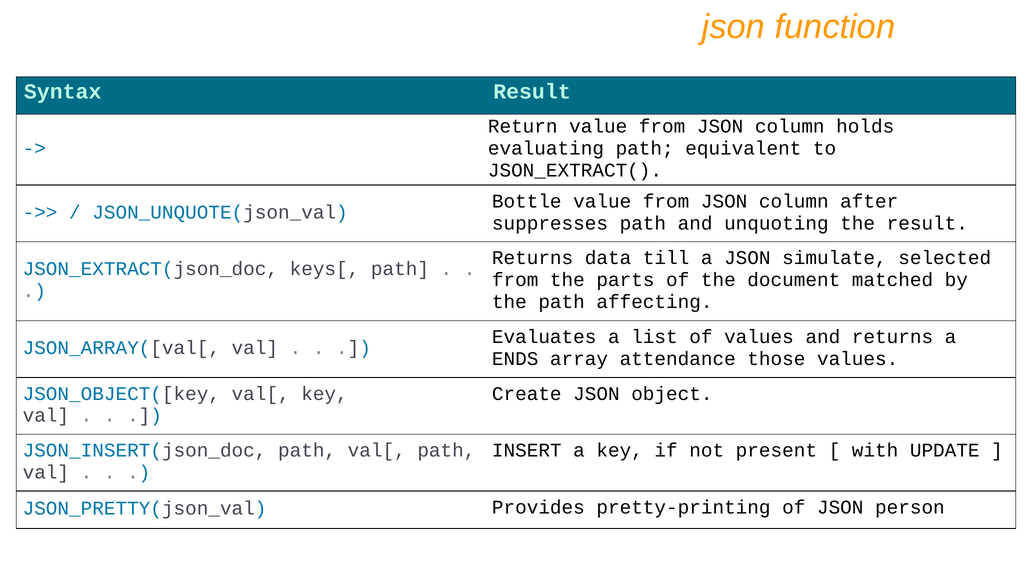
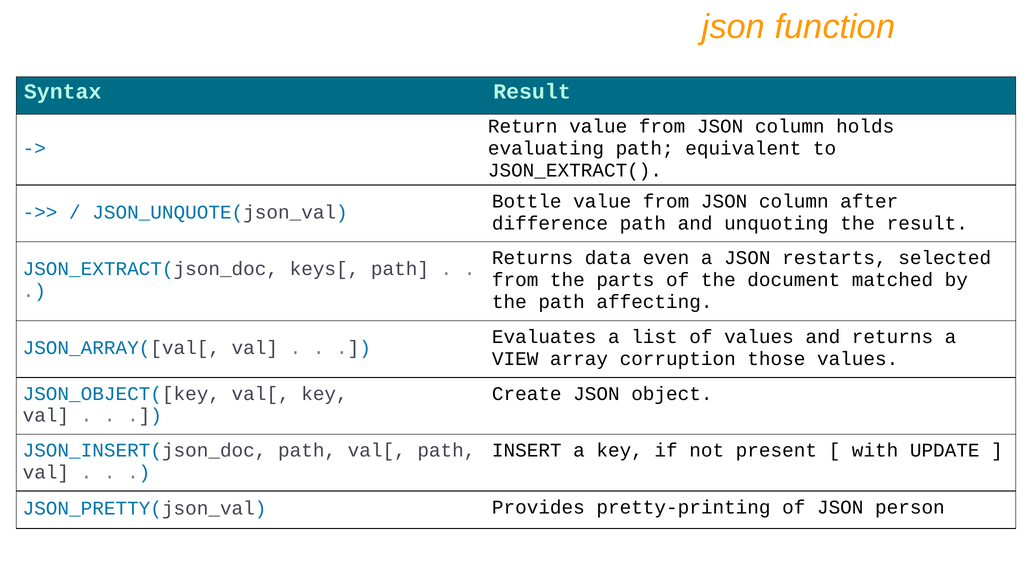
suppresses: suppresses -> difference (550, 223)
till: till -> even (666, 258)
simulate: simulate -> restarts (834, 258)
ENDS: ENDS -> VIEW (515, 358)
attendance: attendance -> corruption (678, 358)
